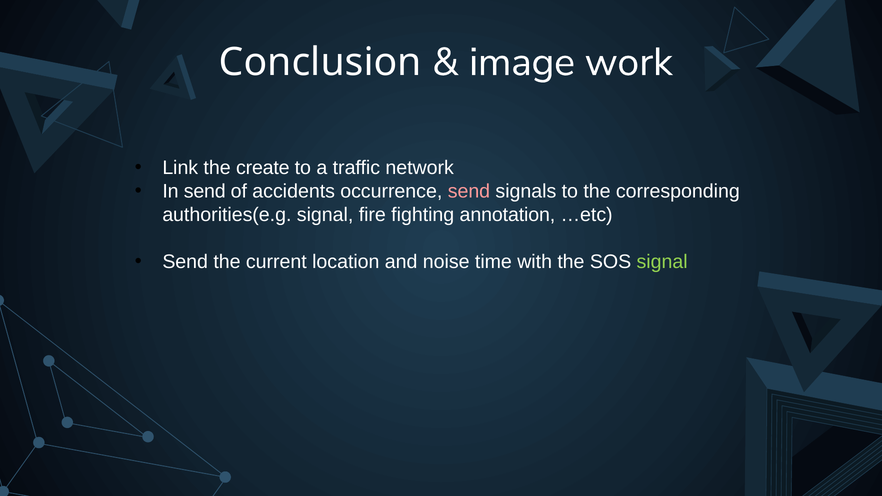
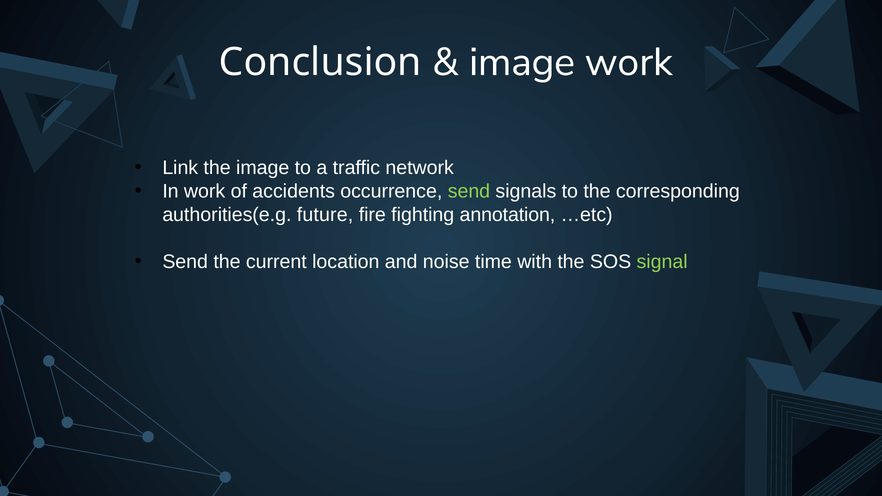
the create: create -> image (263, 168)
In send: send -> work (205, 191)
send colour: pink -> light green (469, 191)
authorities(e.g signal: signal -> future (325, 215)
